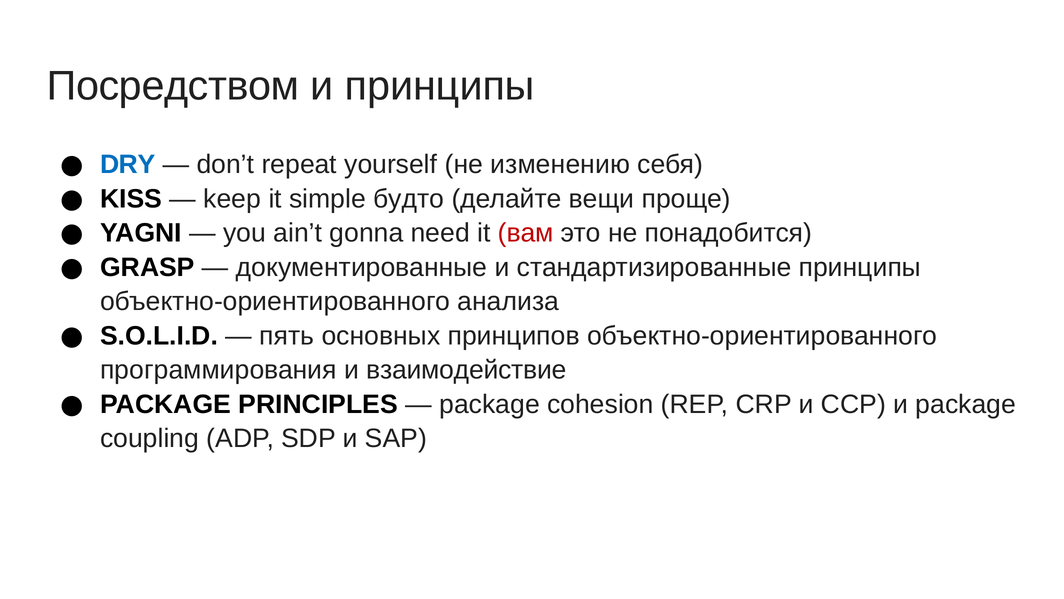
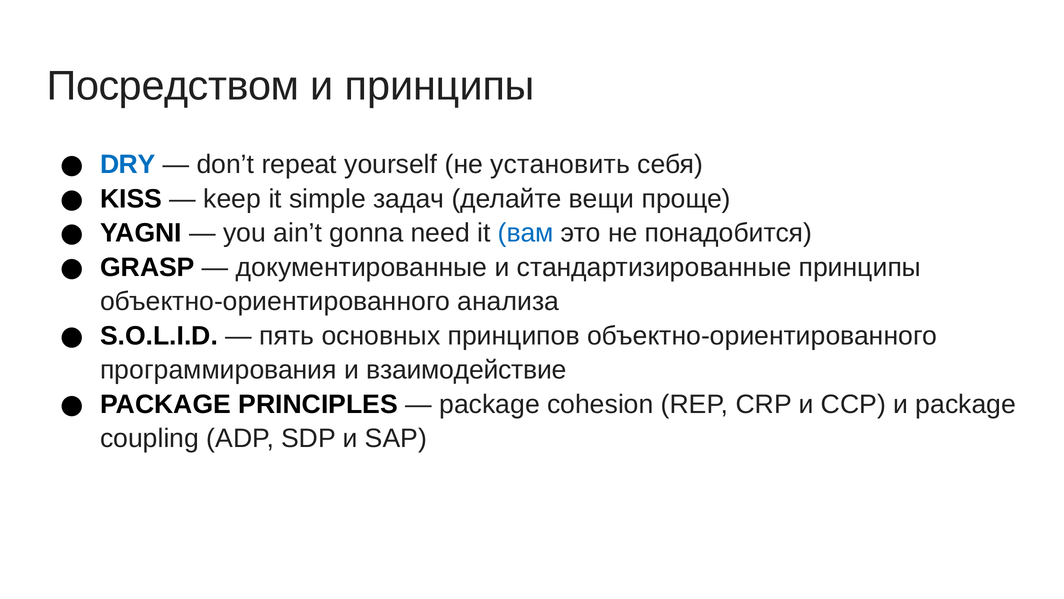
изменению: изменению -> установить (560, 165)
будто: будто -> задач (409, 199)
вам colour: red -> blue (526, 233)
